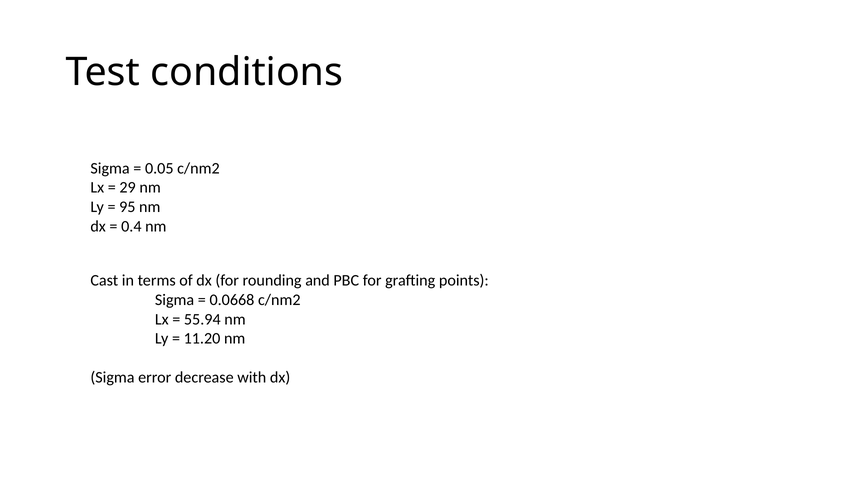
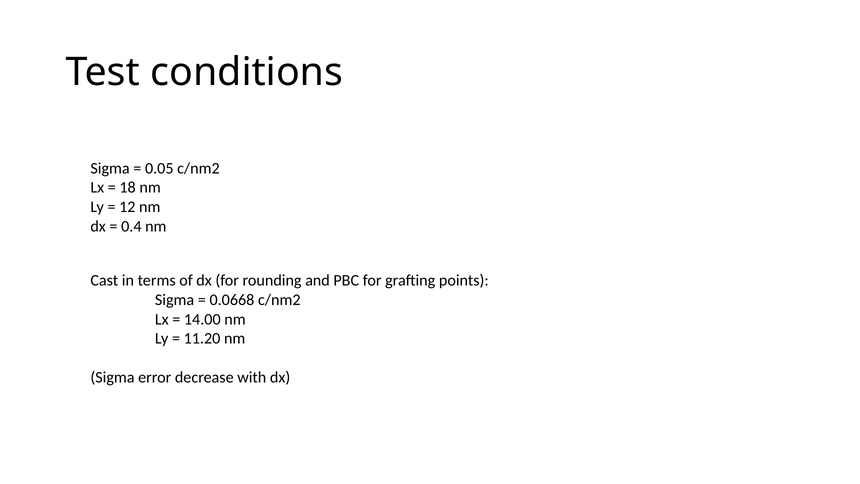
29: 29 -> 18 (128, 188)
95: 95 -> 12 (127, 207)
55.94: 55.94 -> 14.00 (202, 319)
